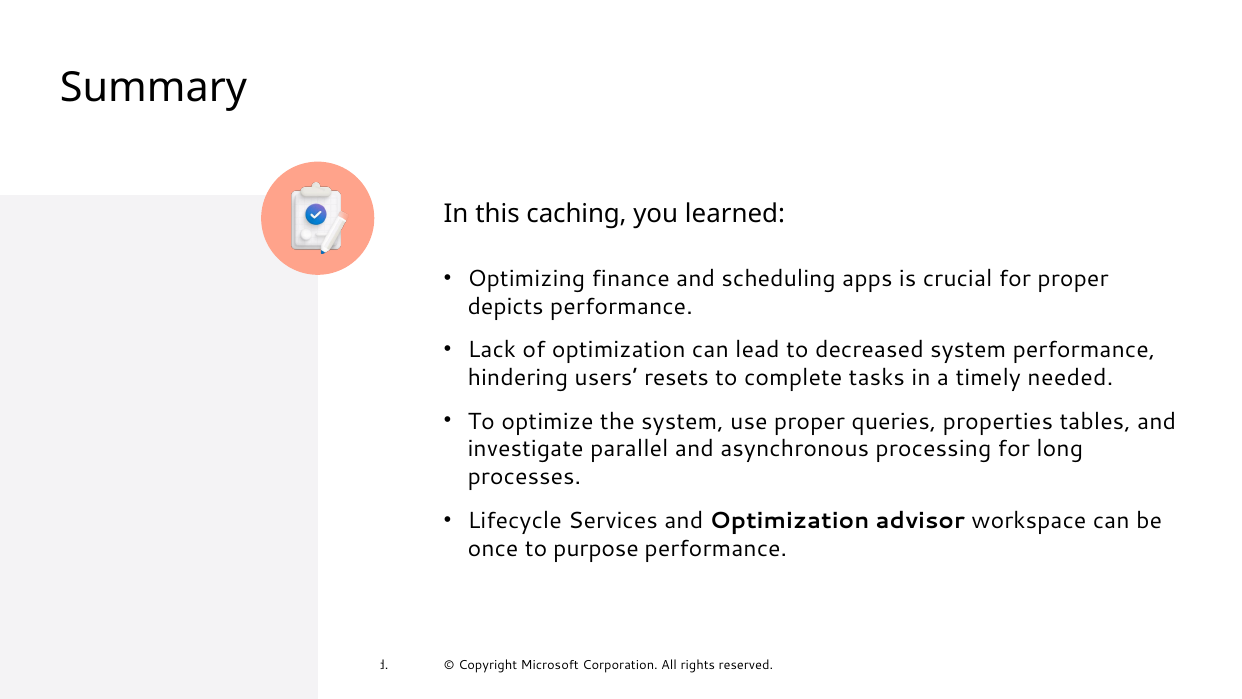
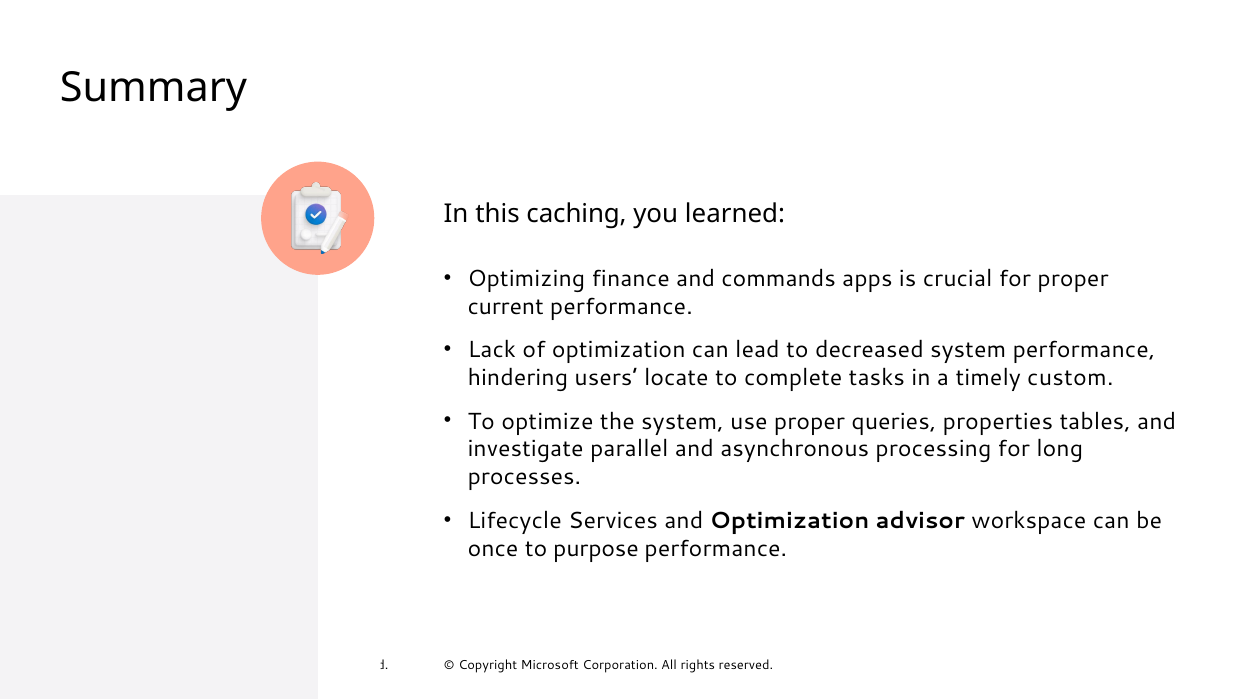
scheduling: scheduling -> commands (779, 278)
depicts: depicts -> current (506, 306)
resets: resets -> locate (676, 378)
needed: needed -> custom (1070, 378)
